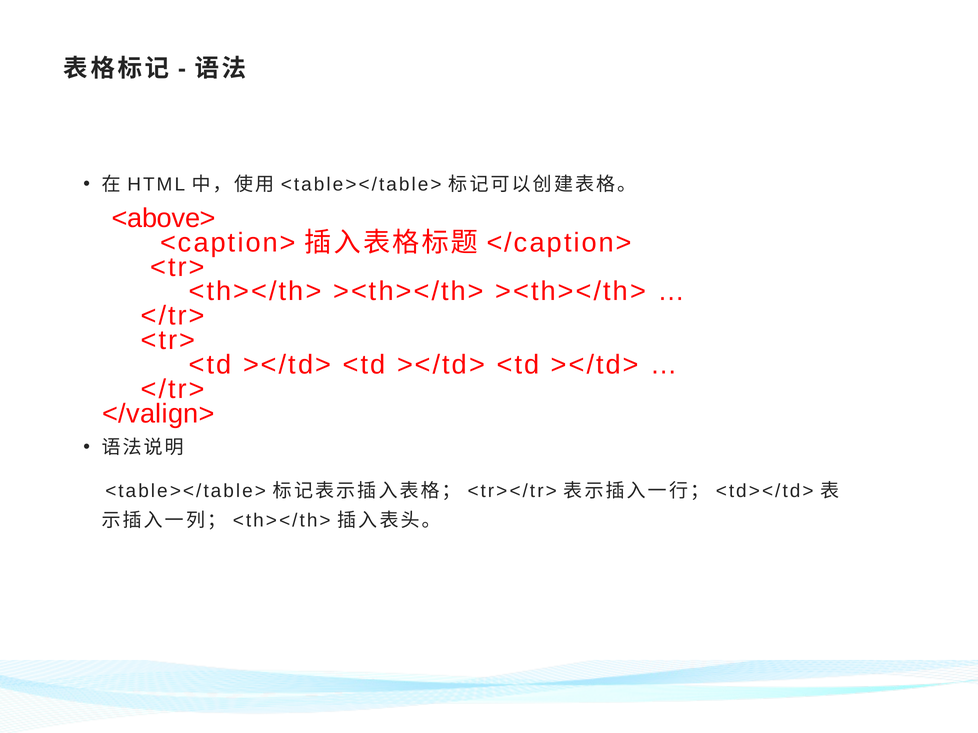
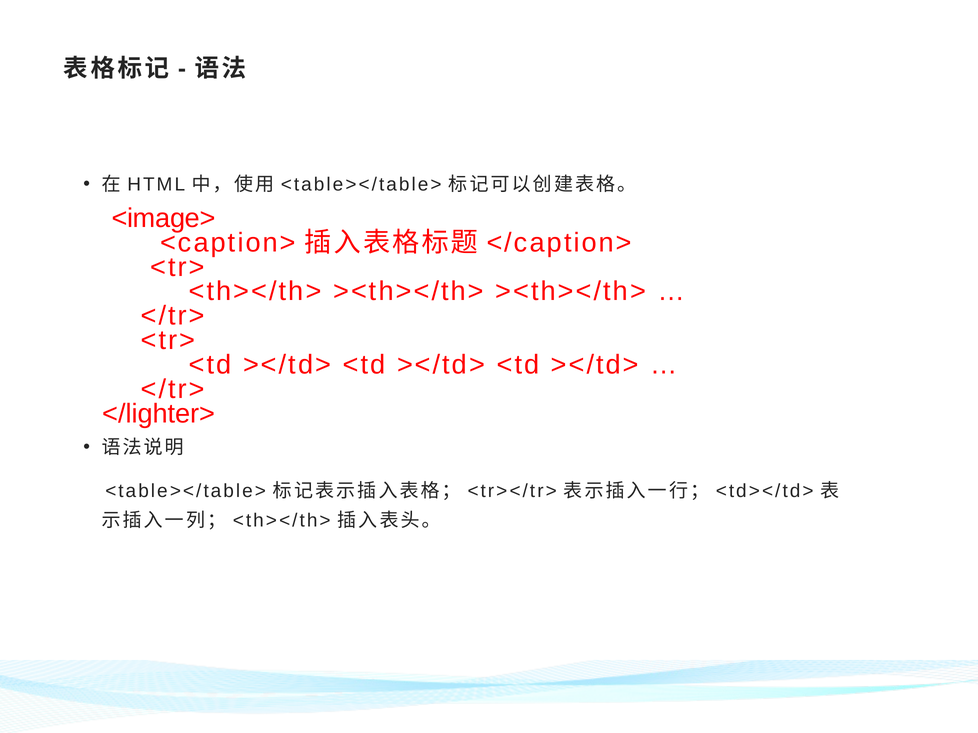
<above>: <above> -> <image> (164, 218)
</valign>: </valign> -> </lighter> (159, 414)
